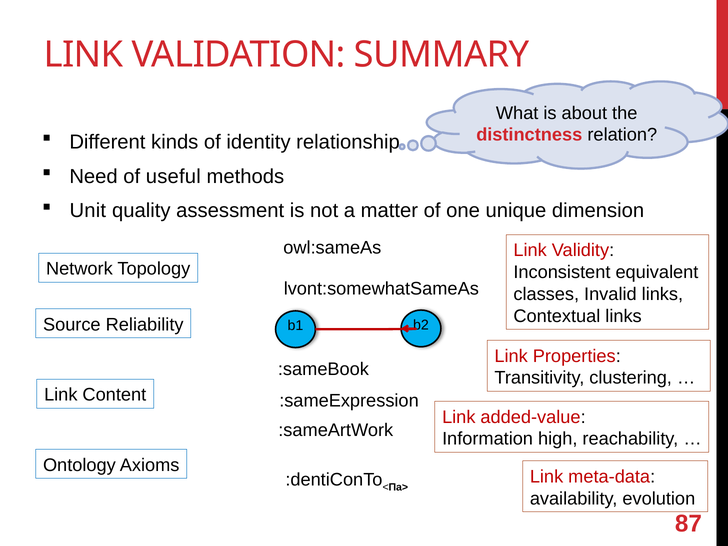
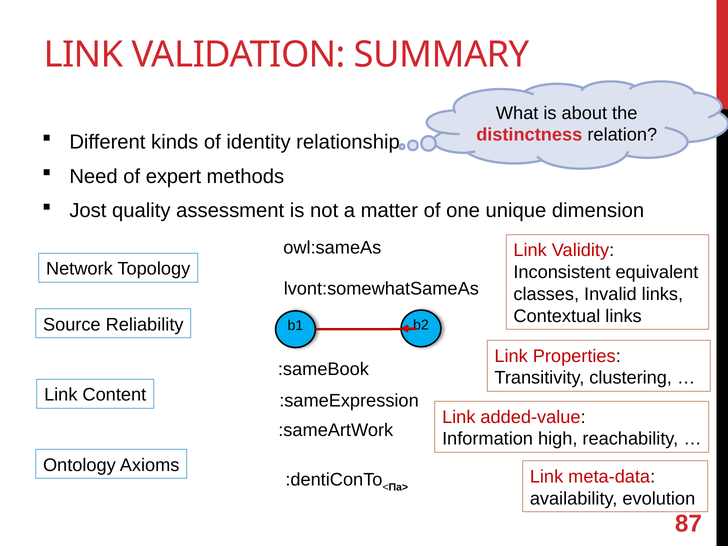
useful: useful -> expert (174, 176)
Unit: Unit -> Jost (88, 211)
